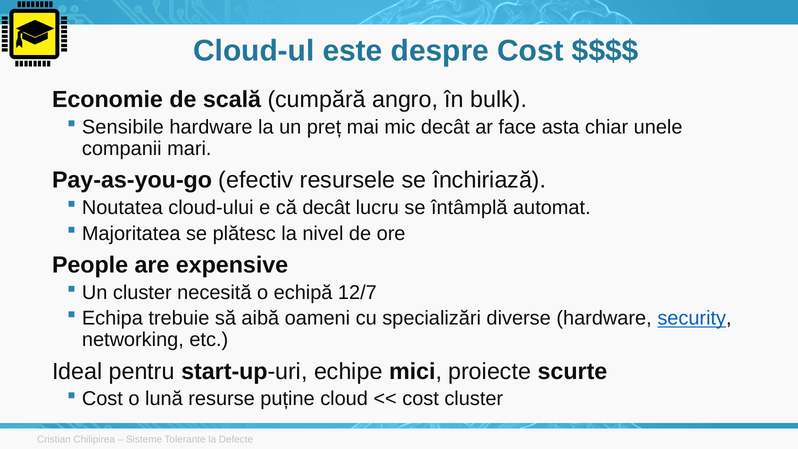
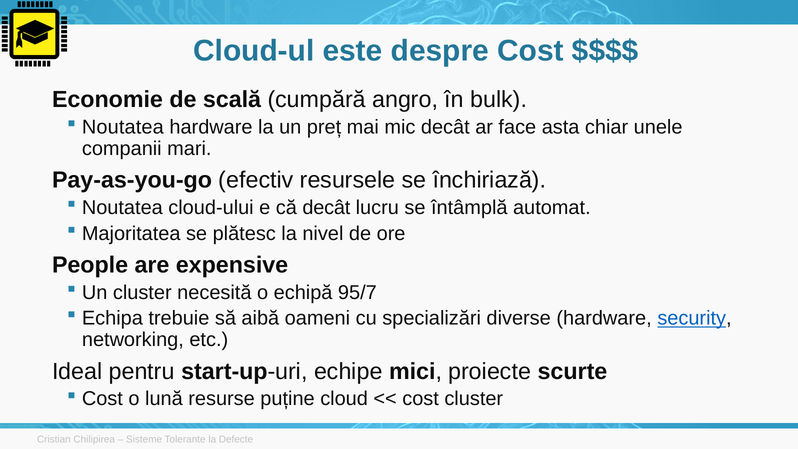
Sensibile: Sensibile -> Noutatea (123, 127)
12/7: 12/7 -> 95/7 (357, 292)
